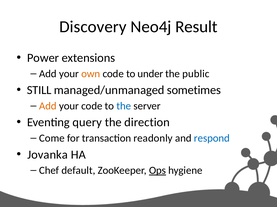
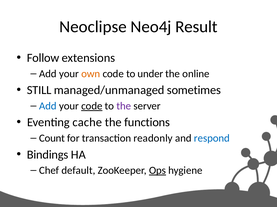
Discovery: Discovery -> Neoclipse (93, 27)
Power: Power -> Follow (43, 58)
public: public -> online (196, 74)
Add colour: orange -> blue (48, 106)
code underline: none -> present (92, 106)
the colour: blue -> purple (124, 106)
query: query -> cache (87, 123)
direction: direction -> functions (147, 123)
Come: Come -> Count (52, 139)
Jovanka: Jovanka -> Bindings (48, 155)
